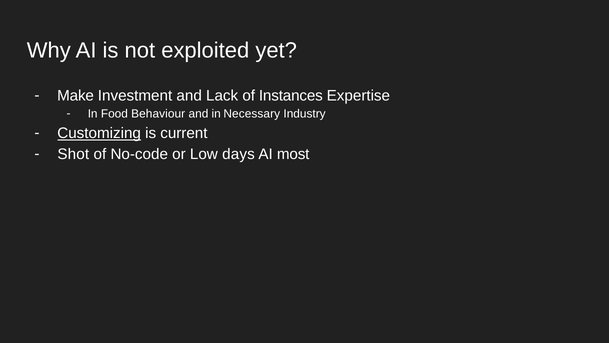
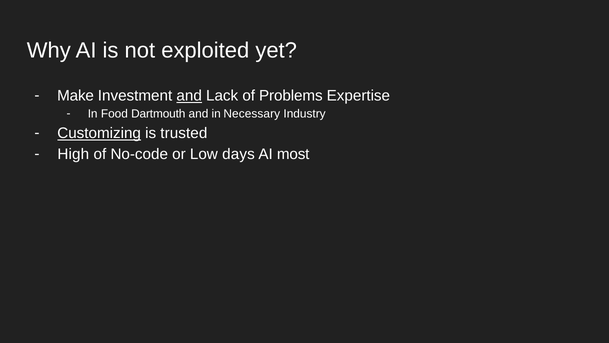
and underline: none -> present (189, 96)
Instances: Instances -> Problems (291, 96)
Behaviour: Behaviour -> Dartmouth (158, 114)
current: current -> trusted (184, 133)
Shot: Shot -> High (73, 154)
